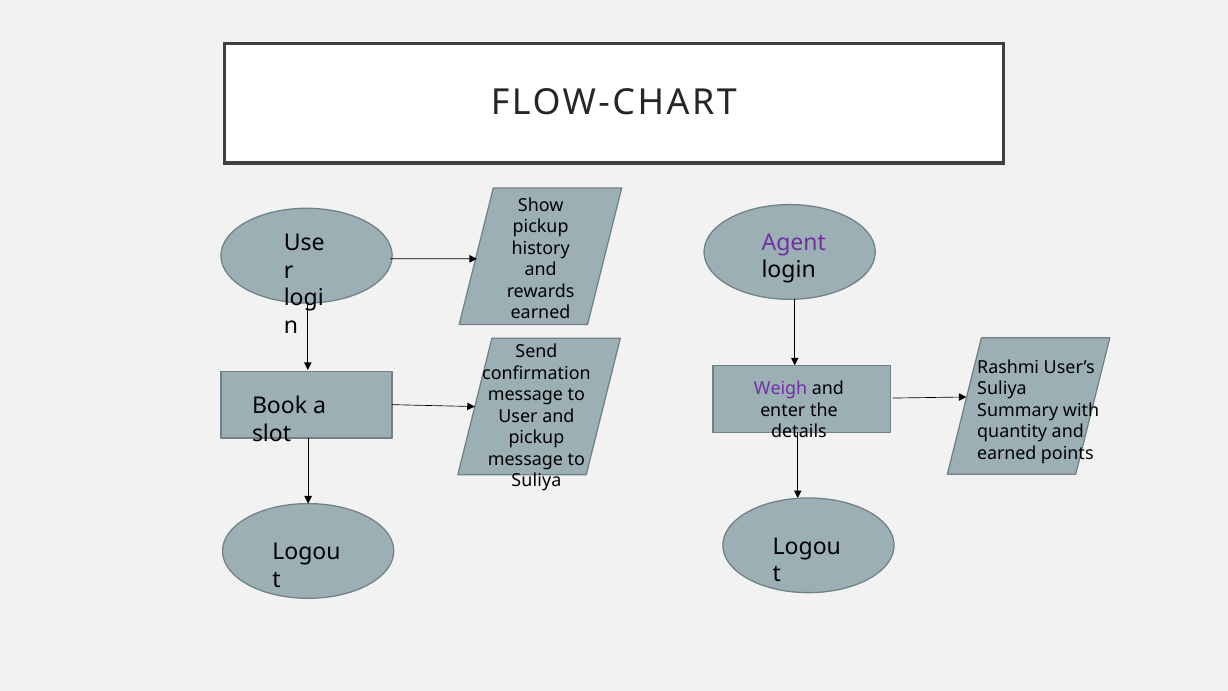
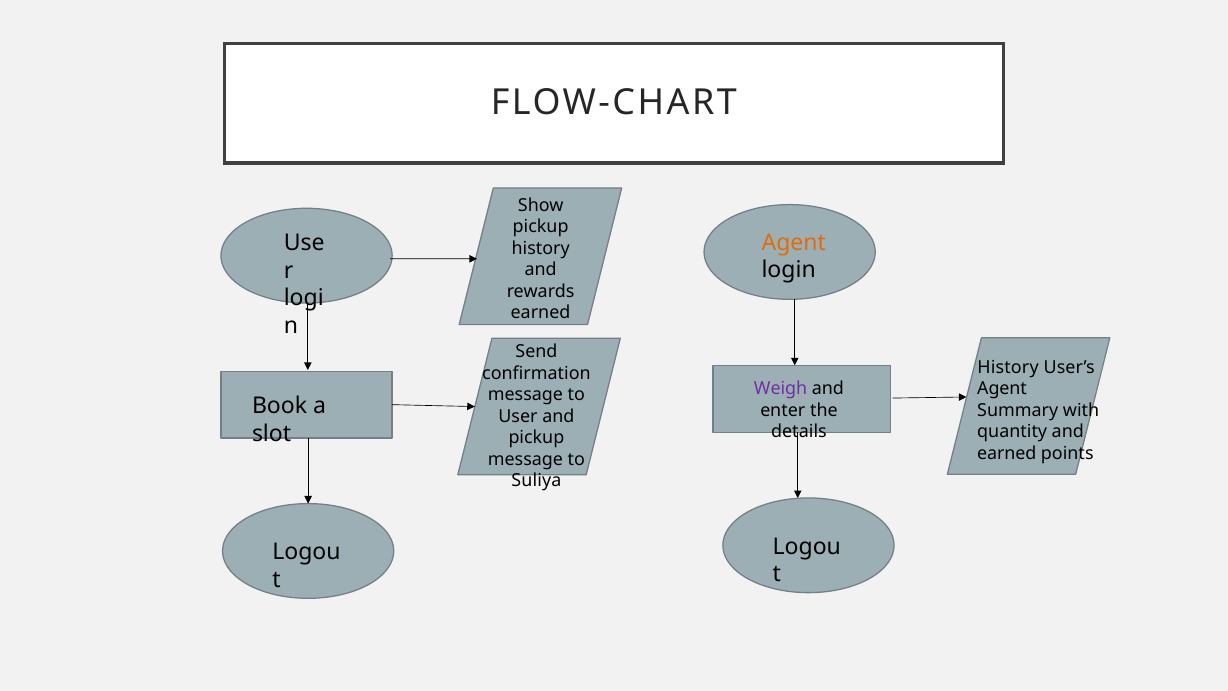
Agent colour: purple -> orange (794, 242)
Rashmi: Rashmi -> History (1008, 367)
Suliya: Suliya -> Agent (1002, 389)
